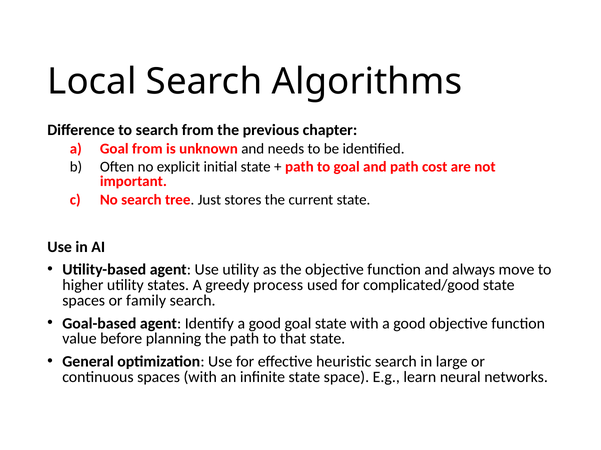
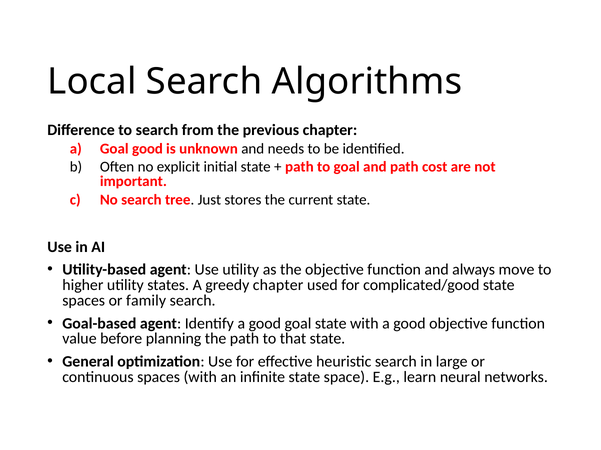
Goal from: from -> good (147, 149)
greedy process: process -> chapter (278, 286)
